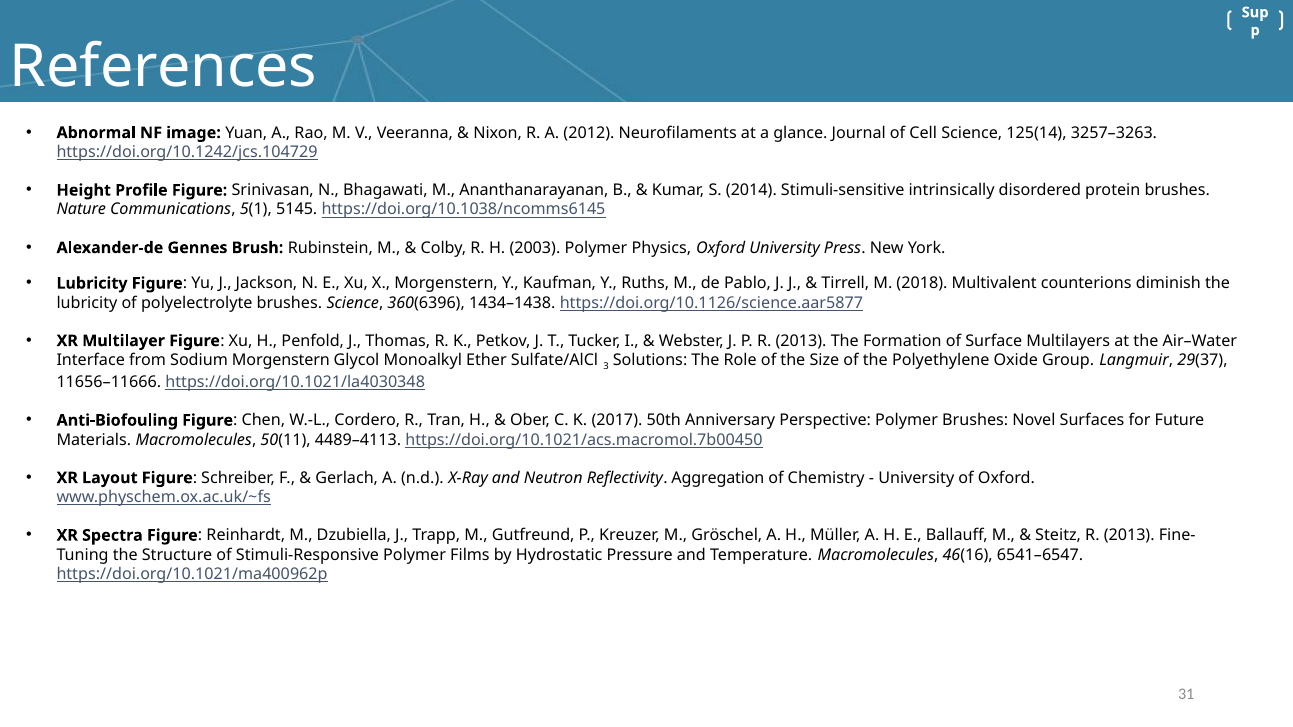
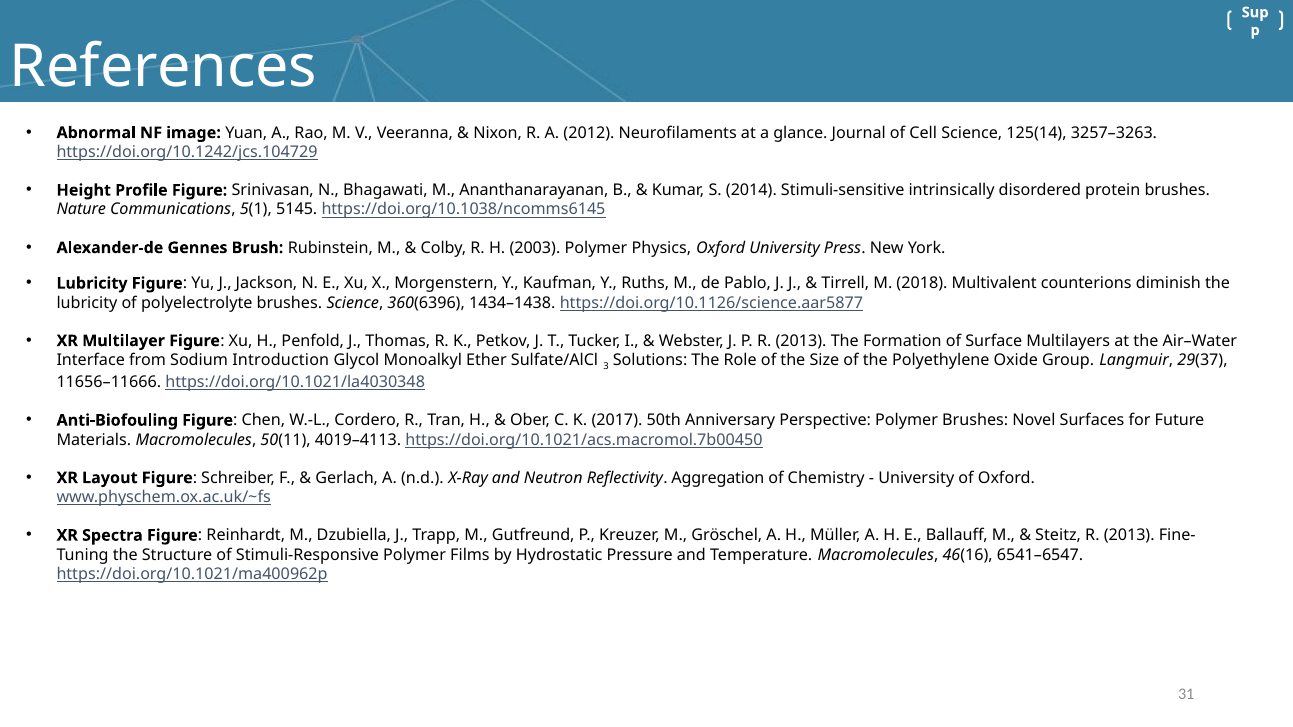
Sodium Morgenstern: Morgenstern -> Introduction (281, 360)
4489–4113: 4489–4113 -> 4019–4113 (358, 440)
